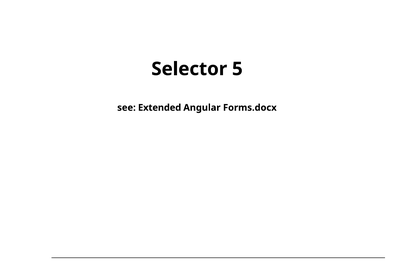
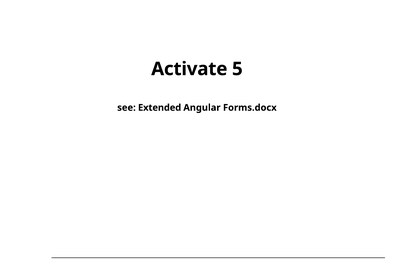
Selector: Selector -> Activate (189, 69)
